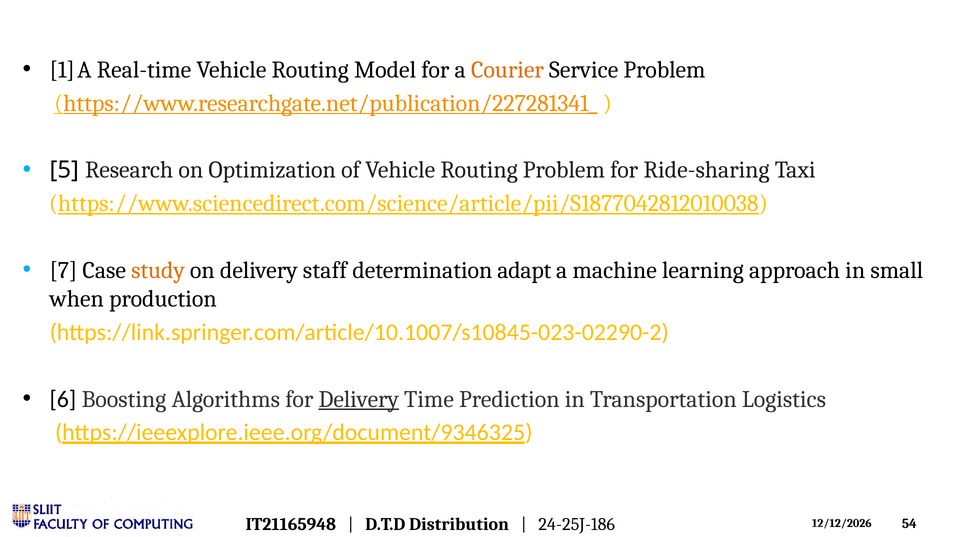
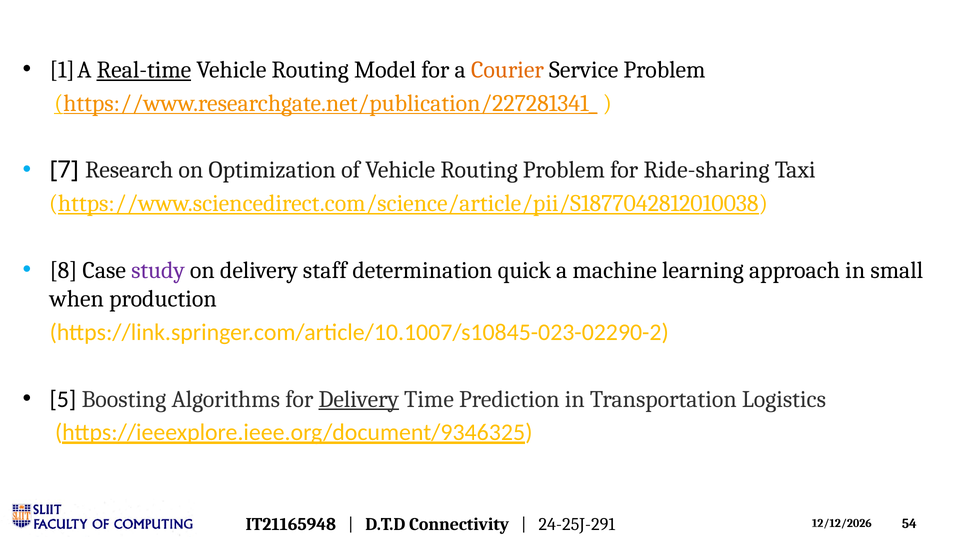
Real-time underline: none -> present (144, 70)
5: 5 -> 7 (64, 170)
7: 7 -> 8 (63, 270)
study colour: orange -> purple (158, 270)
adapt: adapt -> quick (524, 270)
6: 6 -> 5 (63, 399)
Distribution: Distribution -> Connectivity (459, 524)
24-25J-186: 24-25J-186 -> 24-25J-291 (577, 524)
